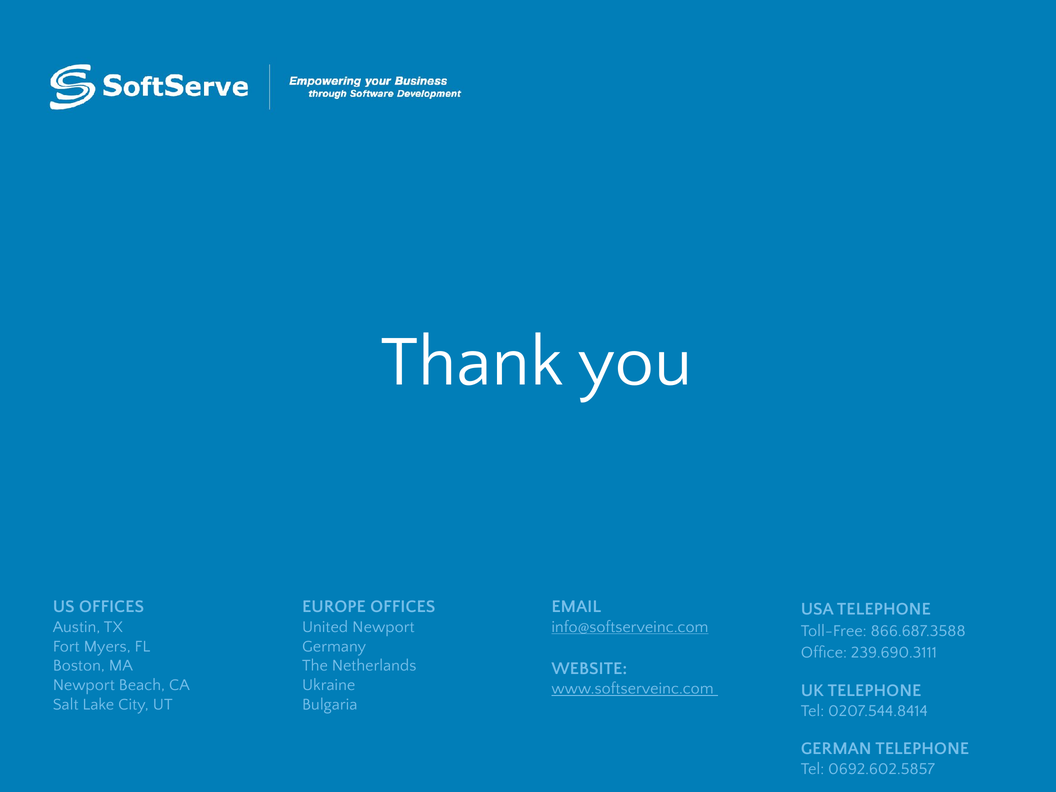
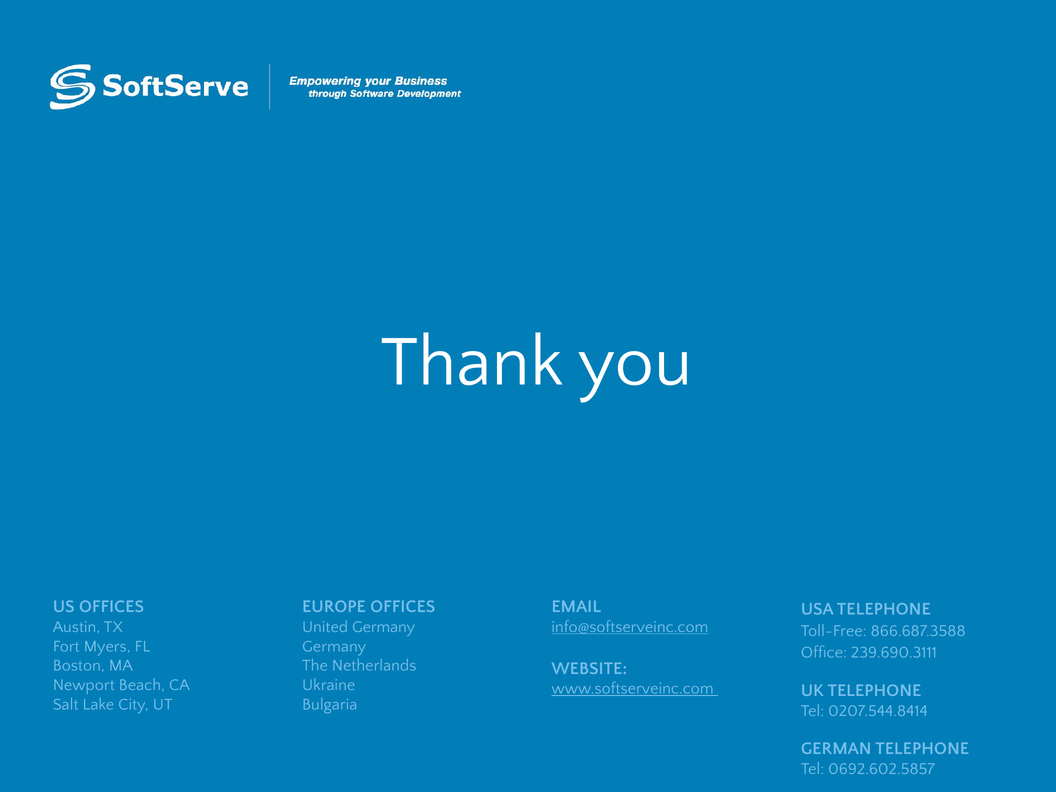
United Newport: Newport -> Germany (384, 627)
